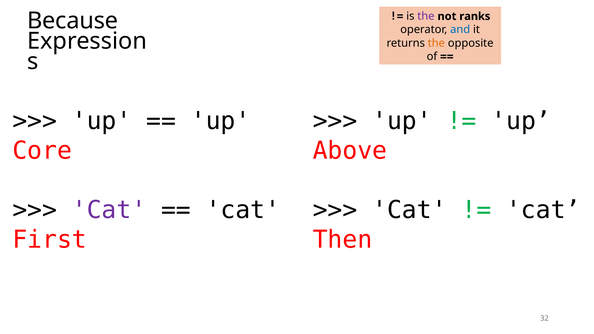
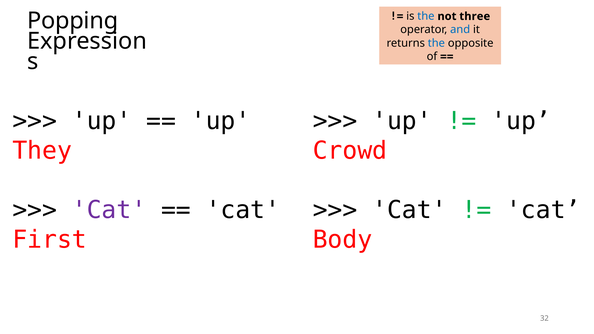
the colour: purple -> blue (426, 16)
ranks: ranks -> three (475, 16)
Because: Because -> Popping (73, 21)
the colour: orange -> blue (436, 43)
Core: Core -> They (42, 151)
Above: Above -> Crowd (350, 151)
Then: Then -> Body (343, 240)
